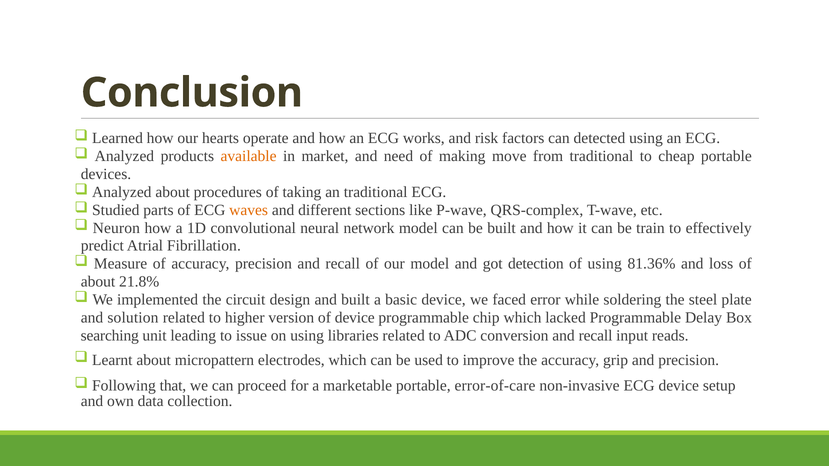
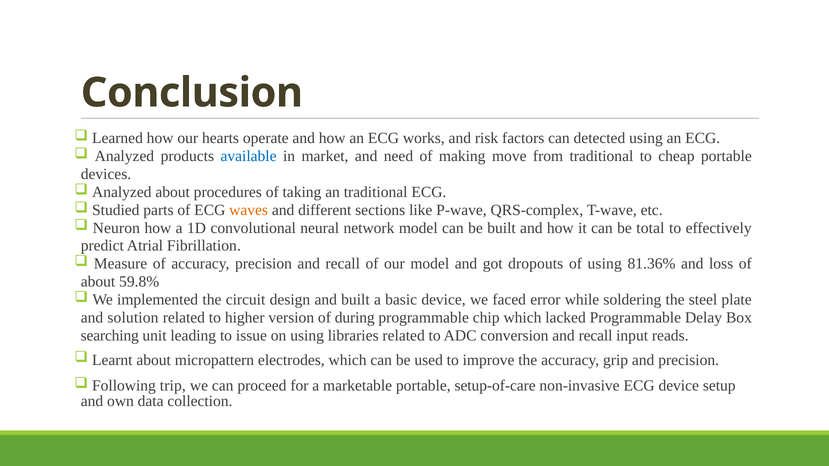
available colour: orange -> blue (249, 156)
train: train -> total (650, 228)
detection: detection -> dropouts (536, 264)
21.8%: 21.8% -> 59.8% (139, 282)
of device: device -> during (355, 318)
that: that -> trip (173, 386)
error-of-care: error-of-care -> setup-of-care (495, 386)
